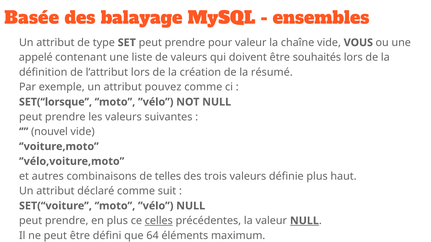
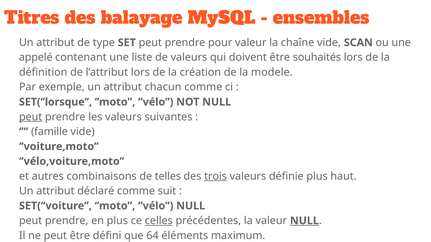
Basée: Basée -> Titres (32, 18)
VOUS: VOUS -> SCAN (358, 43)
résumé: résumé -> modele (272, 72)
pouvez: pouvez -> chacun (163, 87)
peut underline: none -> present (31, 117)
nouvel: nouvel -> famille (49, 132)
trois underline: none -> present (216, 176)
